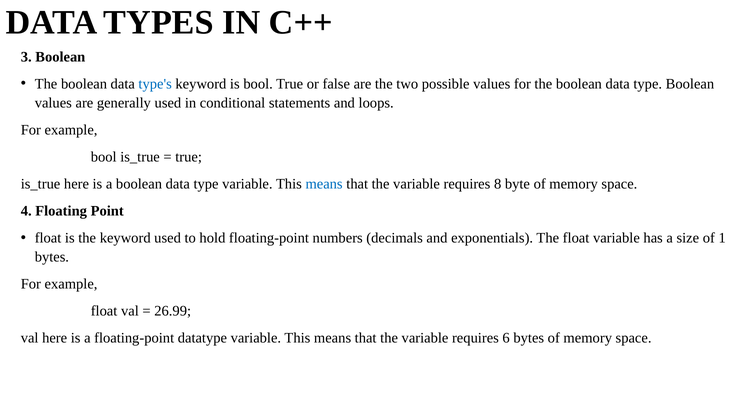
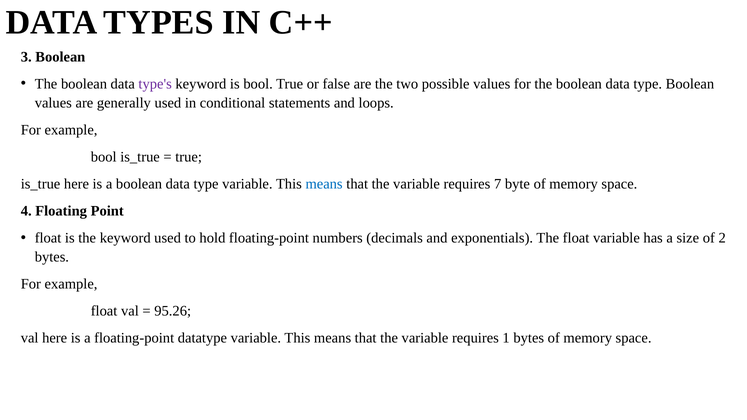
type's colour: blue -> purple (155, 84)
8: 8 -> 7 (498, 184)
1: 1 -> 2 (722, 238)
26.99: 26.99 -> 95.26 (173, 311)
6: 6 -> 1 (506, 338)
